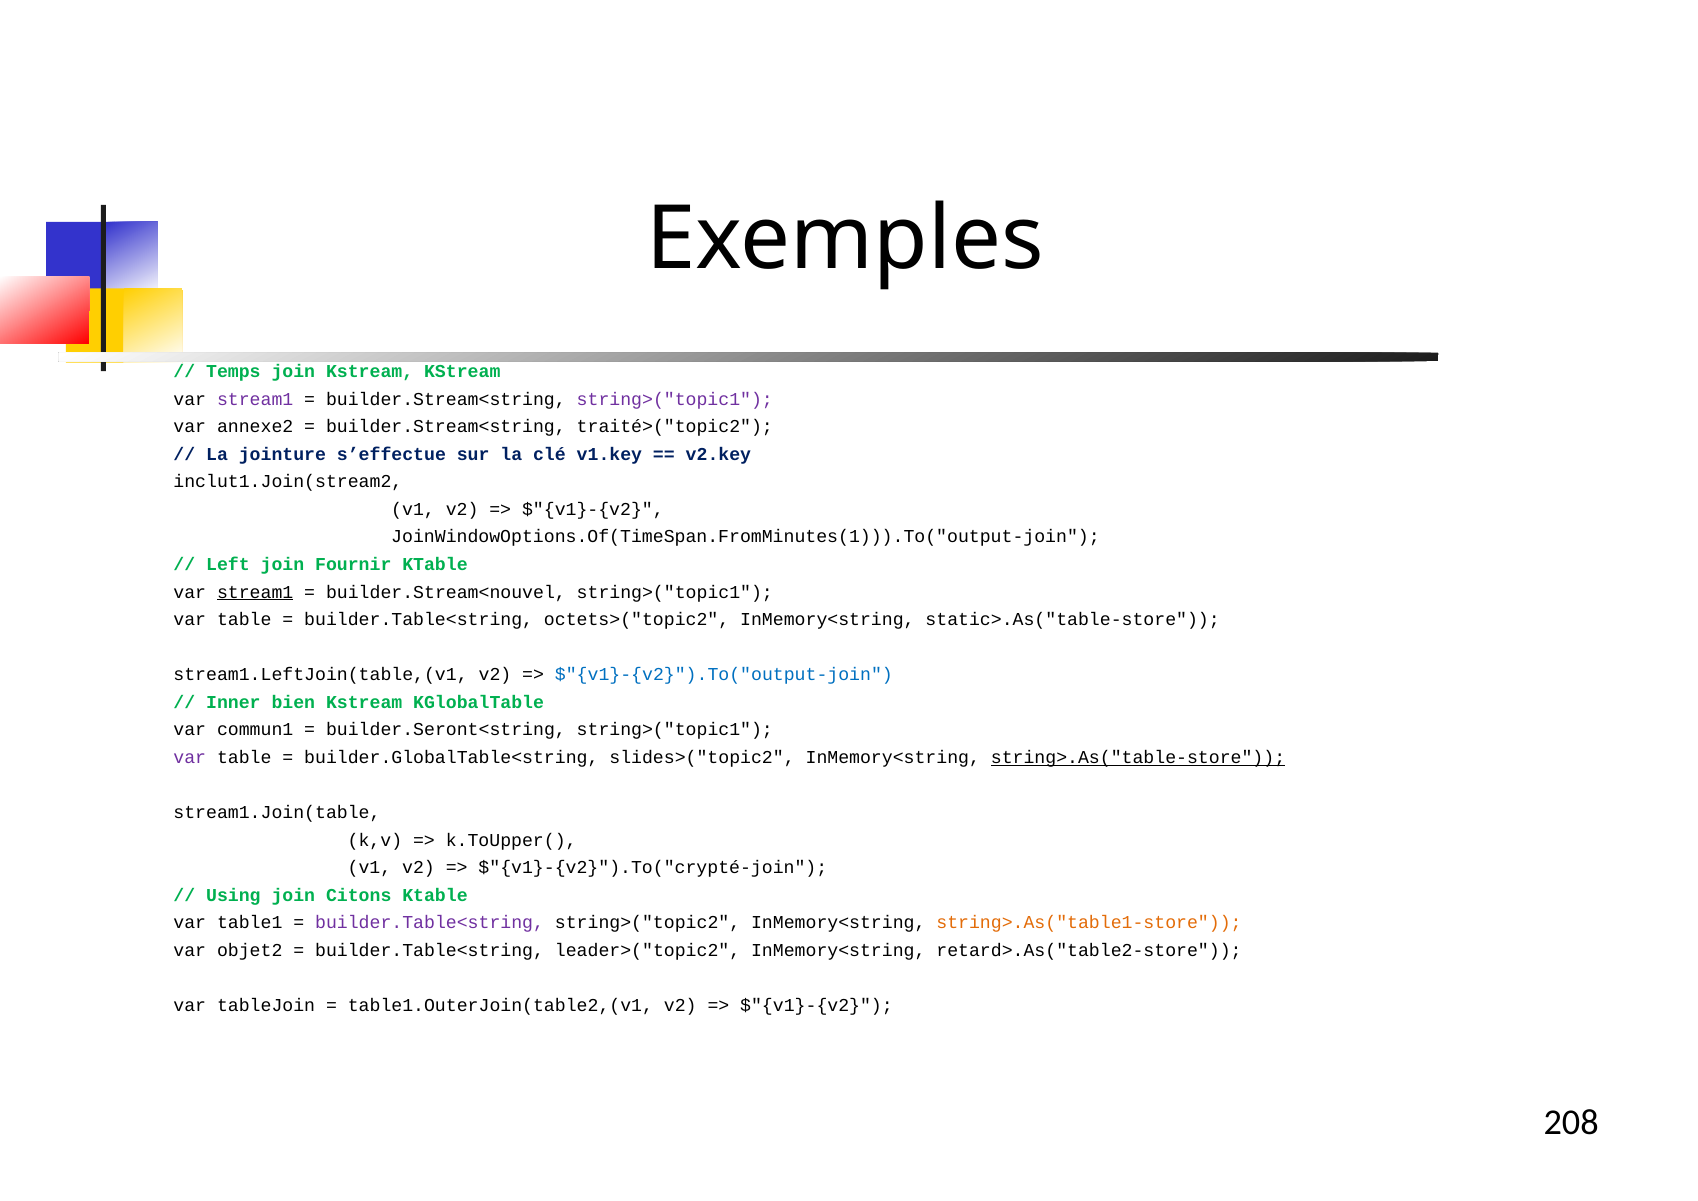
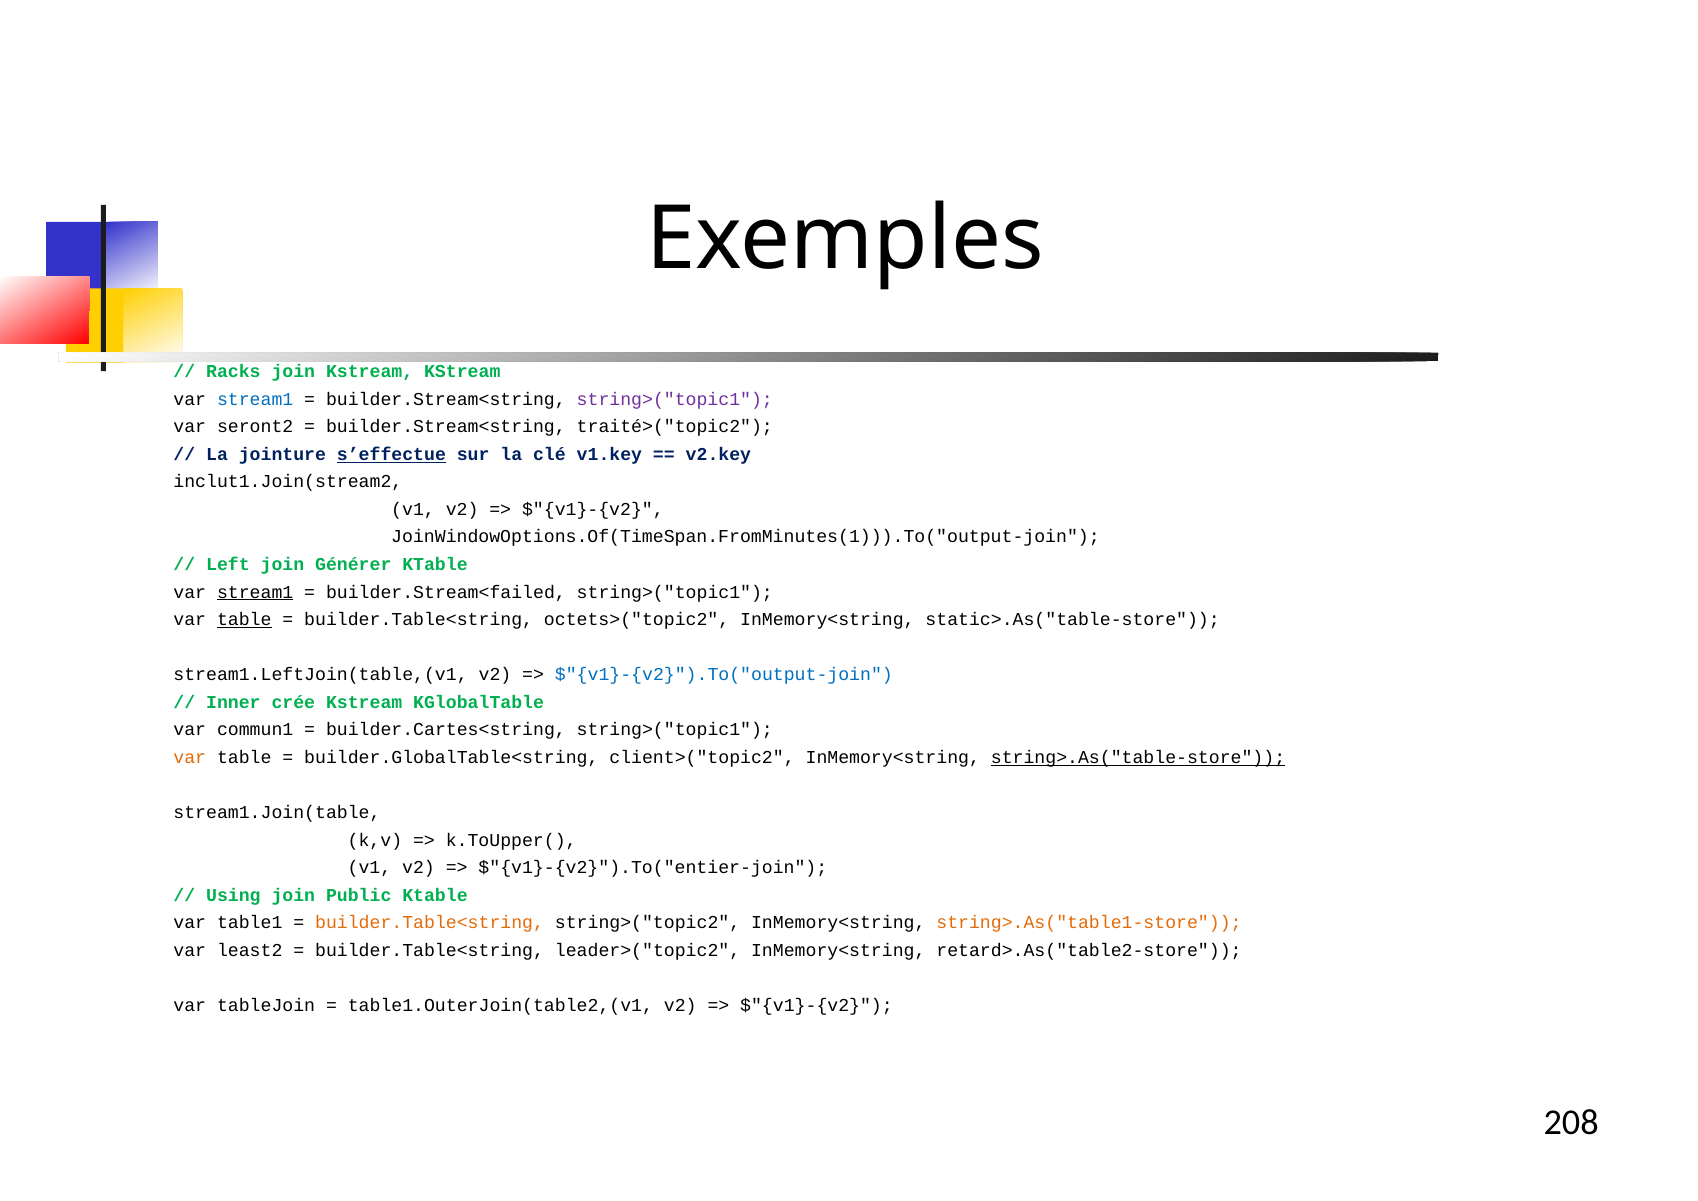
Temps: Temps -> Racks (233, 371)
stream1 colour: purple -> blue (255, 399)
annexe2: annexe2 -> seront2 (255, 427)
s’effectue underline: none -> present (391, 454)
Fournir: Fournir -> Générer (353, 564)
builder.Stream<nouvel: builder.Stream<nouvel -> builder.Stream<failed (446, 592)
table underline: none -> present (244, 619)
bien: bien -> crée (293, 702)
builder.Seront<string: builder.Seront<string -> builder.Cartes<string (446, 730)
var colour: purple -> orange (190, 757)
slides>("topic2: slides>("topic2 -> client>("topic2 (702, 757)
$"{v1}-{v2}").To("crypté-join: $"{v1}-{v2}").To("crypté-join -> $"{v1}-{v2}").To("entier-join (653, 867)
Citons: Citons -> Public (359, 895)
builder.Table<string colour: purple -> orange (430, 923)
objet2: objet2 -> least2 (250, 950)
